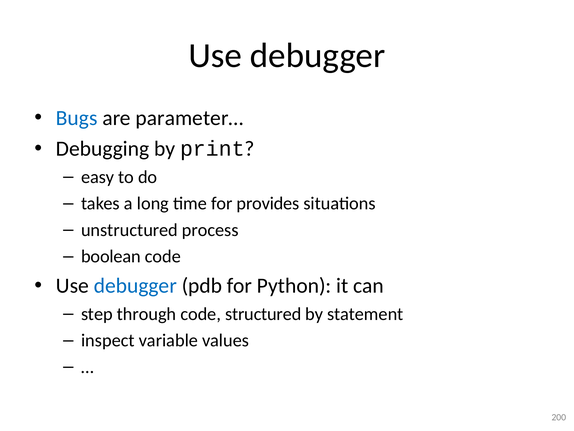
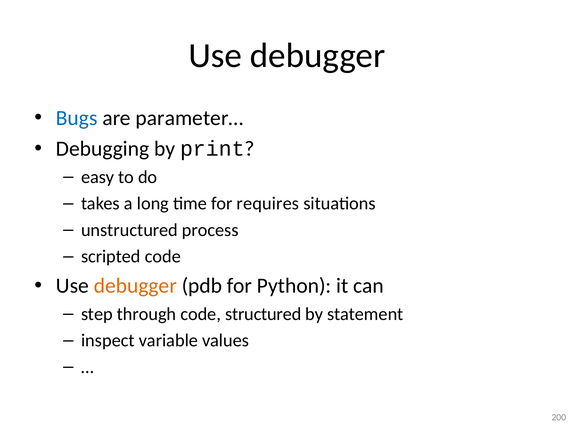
provides: provides -> requires (268, 203)
boolean: boolean -> scripted (111, 256)
debugger colour: blue -> orange (135, 286)
